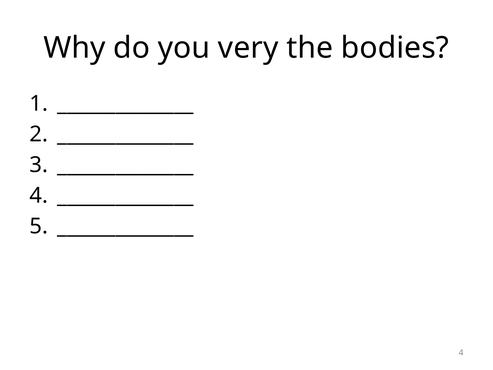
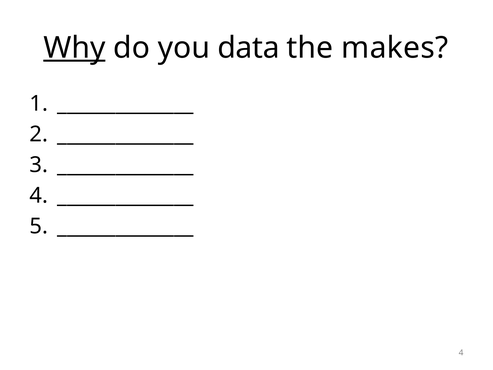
Why underline: none -> present (74, 48)
very: very -> data (248, 48)
bodies: bodies -> makes (395, 48)
